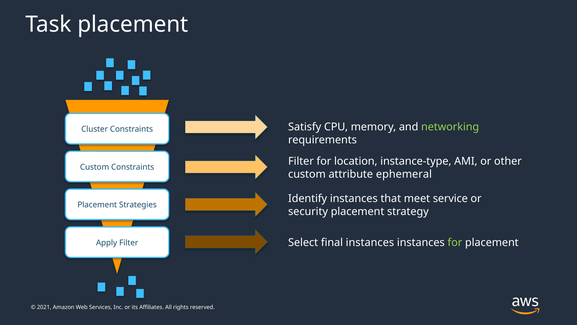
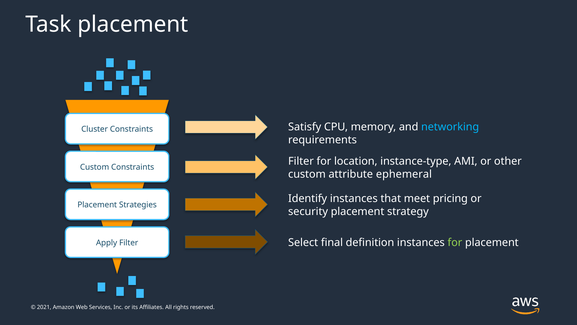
networking colour: light green -> light blue (450, 127)
service: service -> pricing (450, 198)
final instances: instances -> definition (370, 242)
